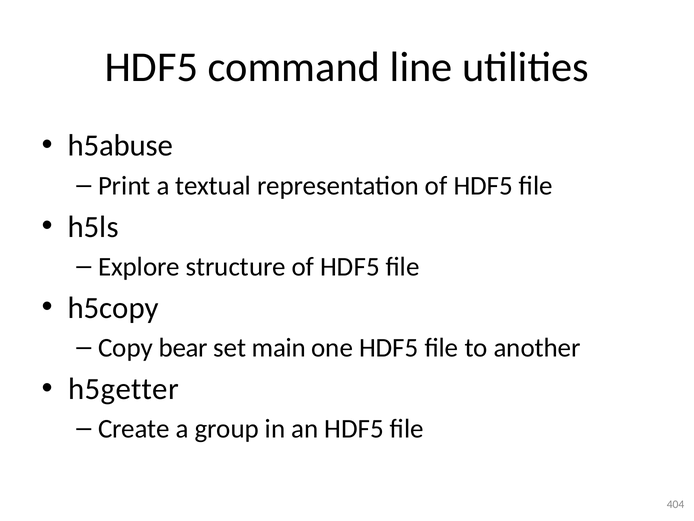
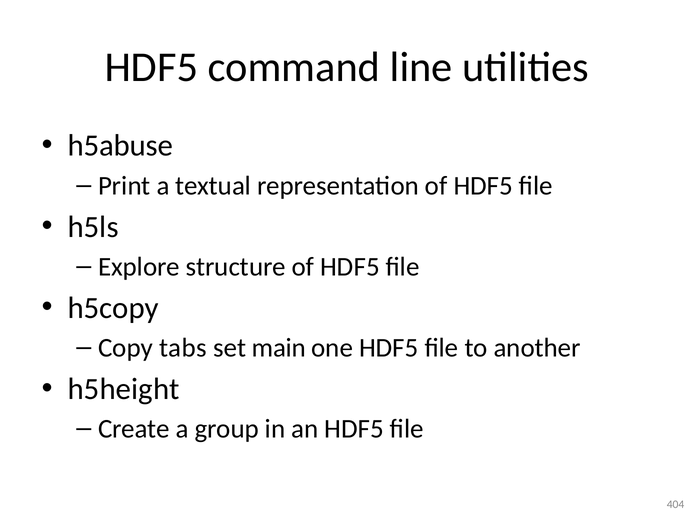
bear: bear -> tabs (183, 347)
h5getter: h5getter -> h5height (124, 389)
